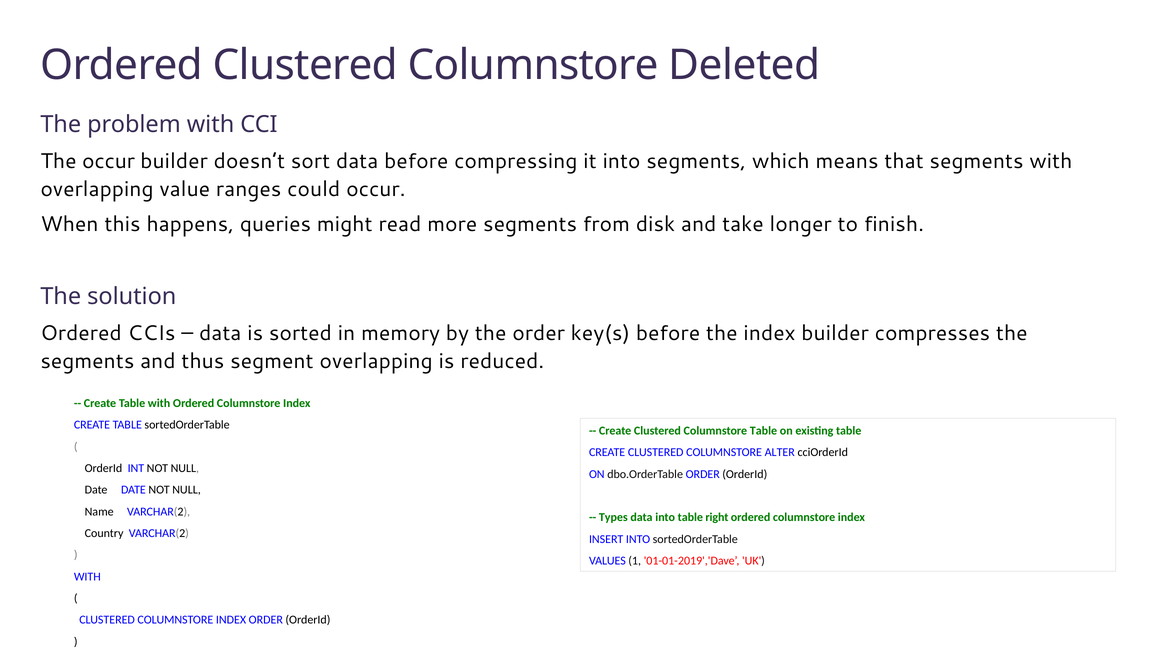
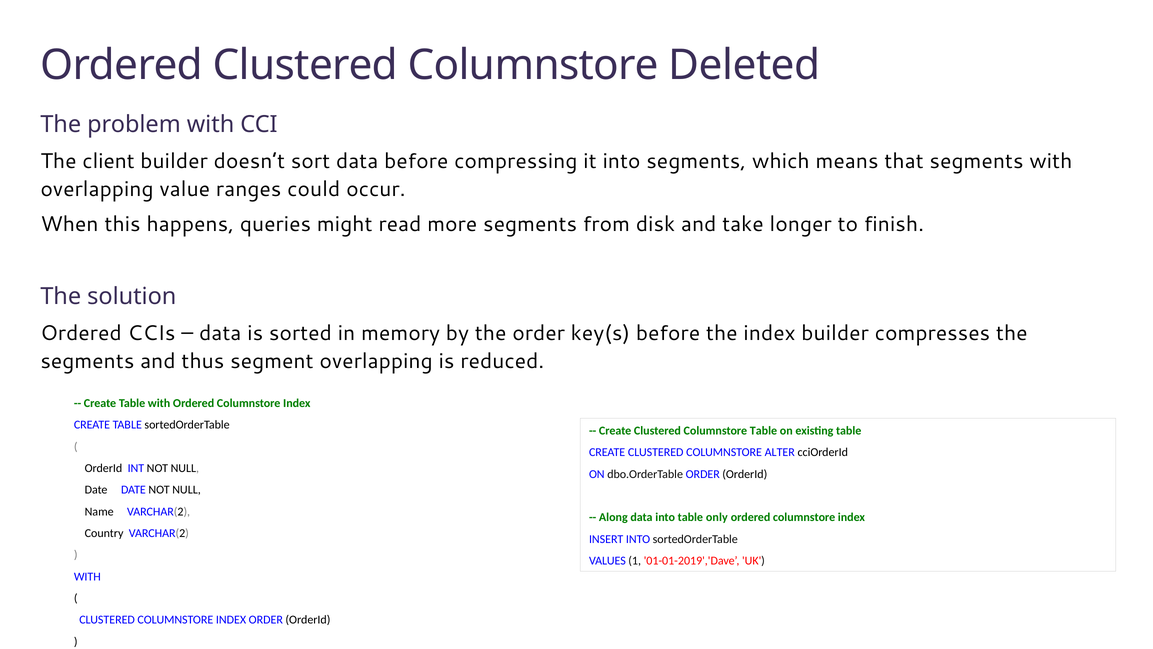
The occur: occur -> client (109, 161)
Types: Types -> Along (613, 517)
right: right -> only (717, 517)
